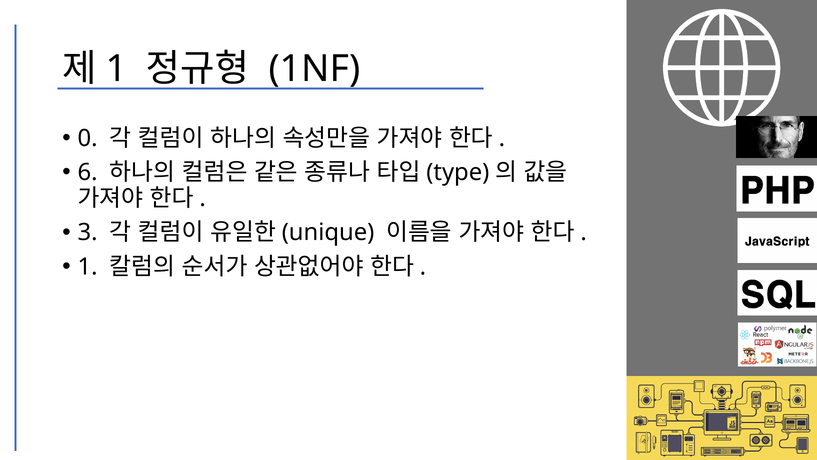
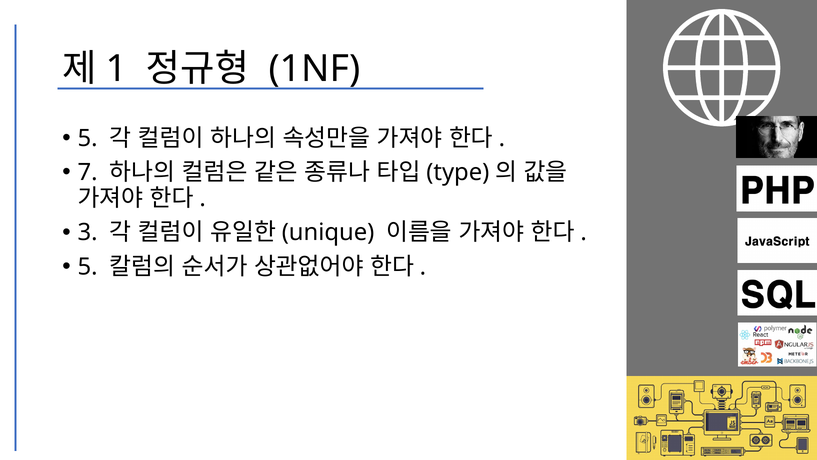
0: 0 -> 5 (88, 138)
6: 6 -> 7 (88, 172)
1: 1 -> 5 (88, 267)
